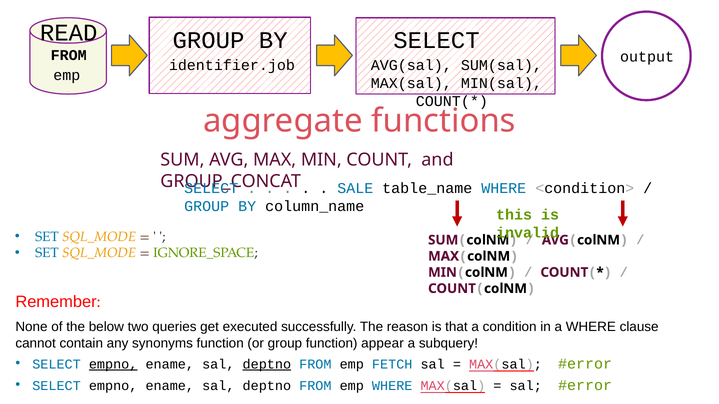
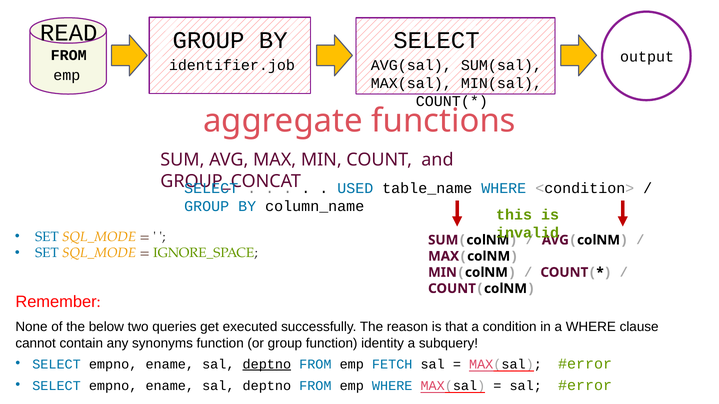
SALE: SALE -> USED (355, 188)
appear: appear -> identity (383, 343)
empno underline: present -> none (113, 365)
